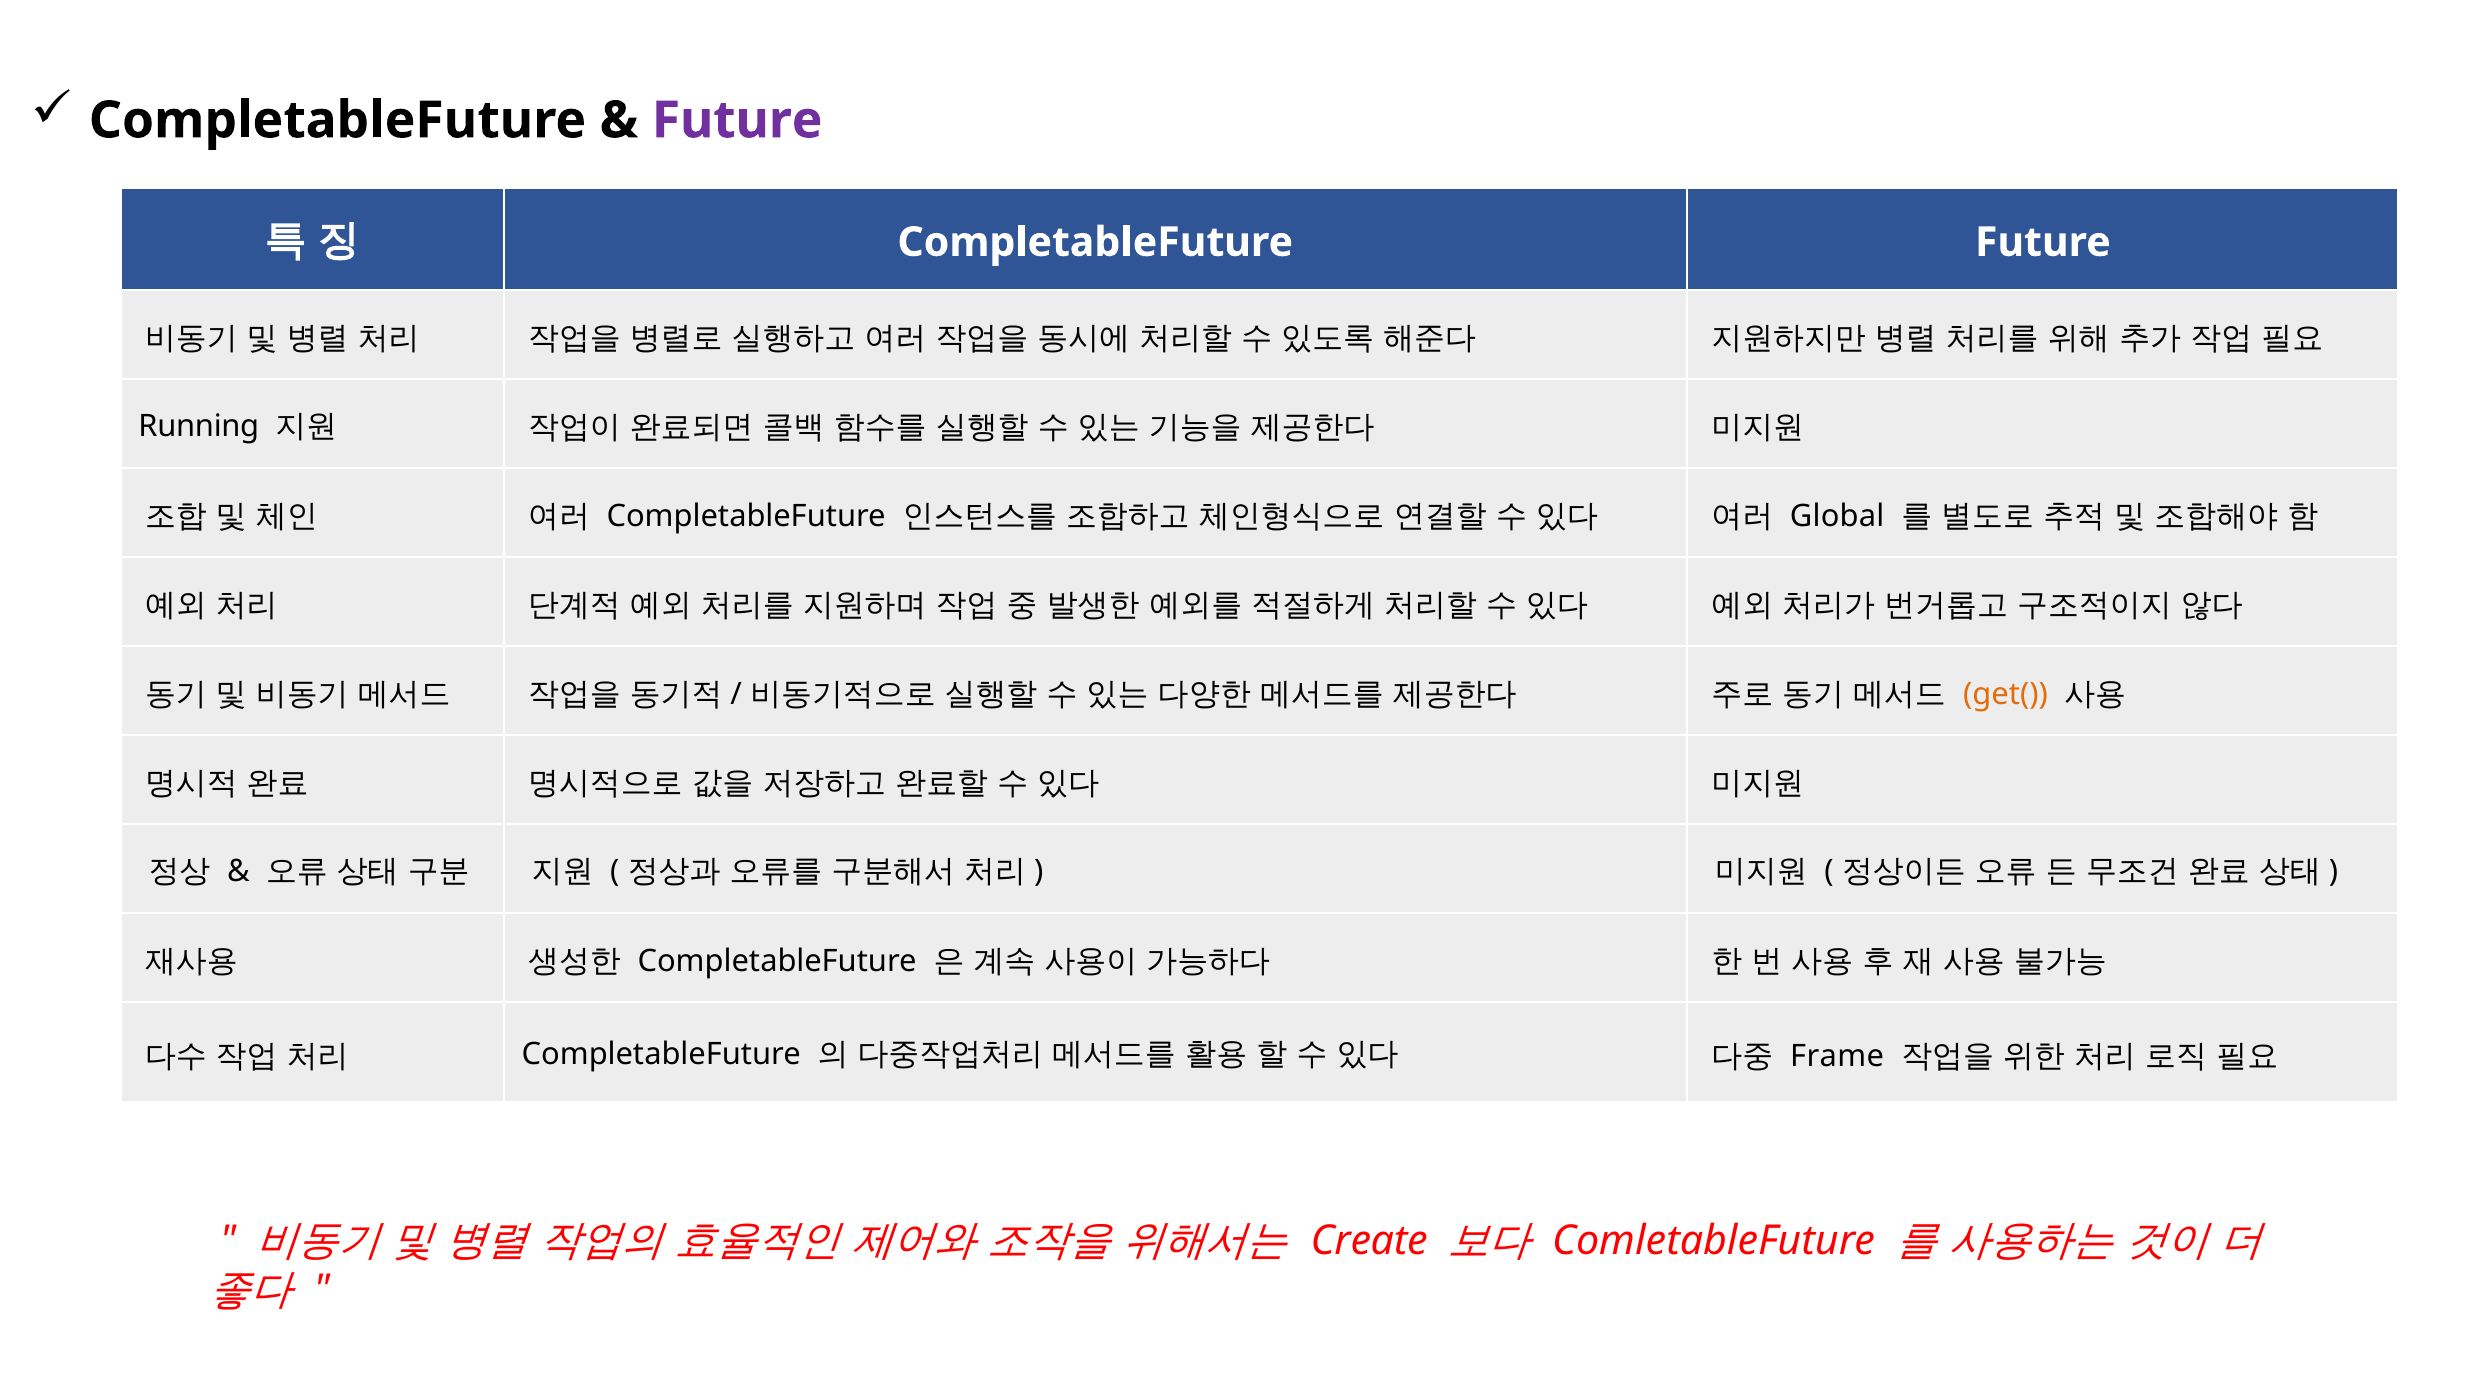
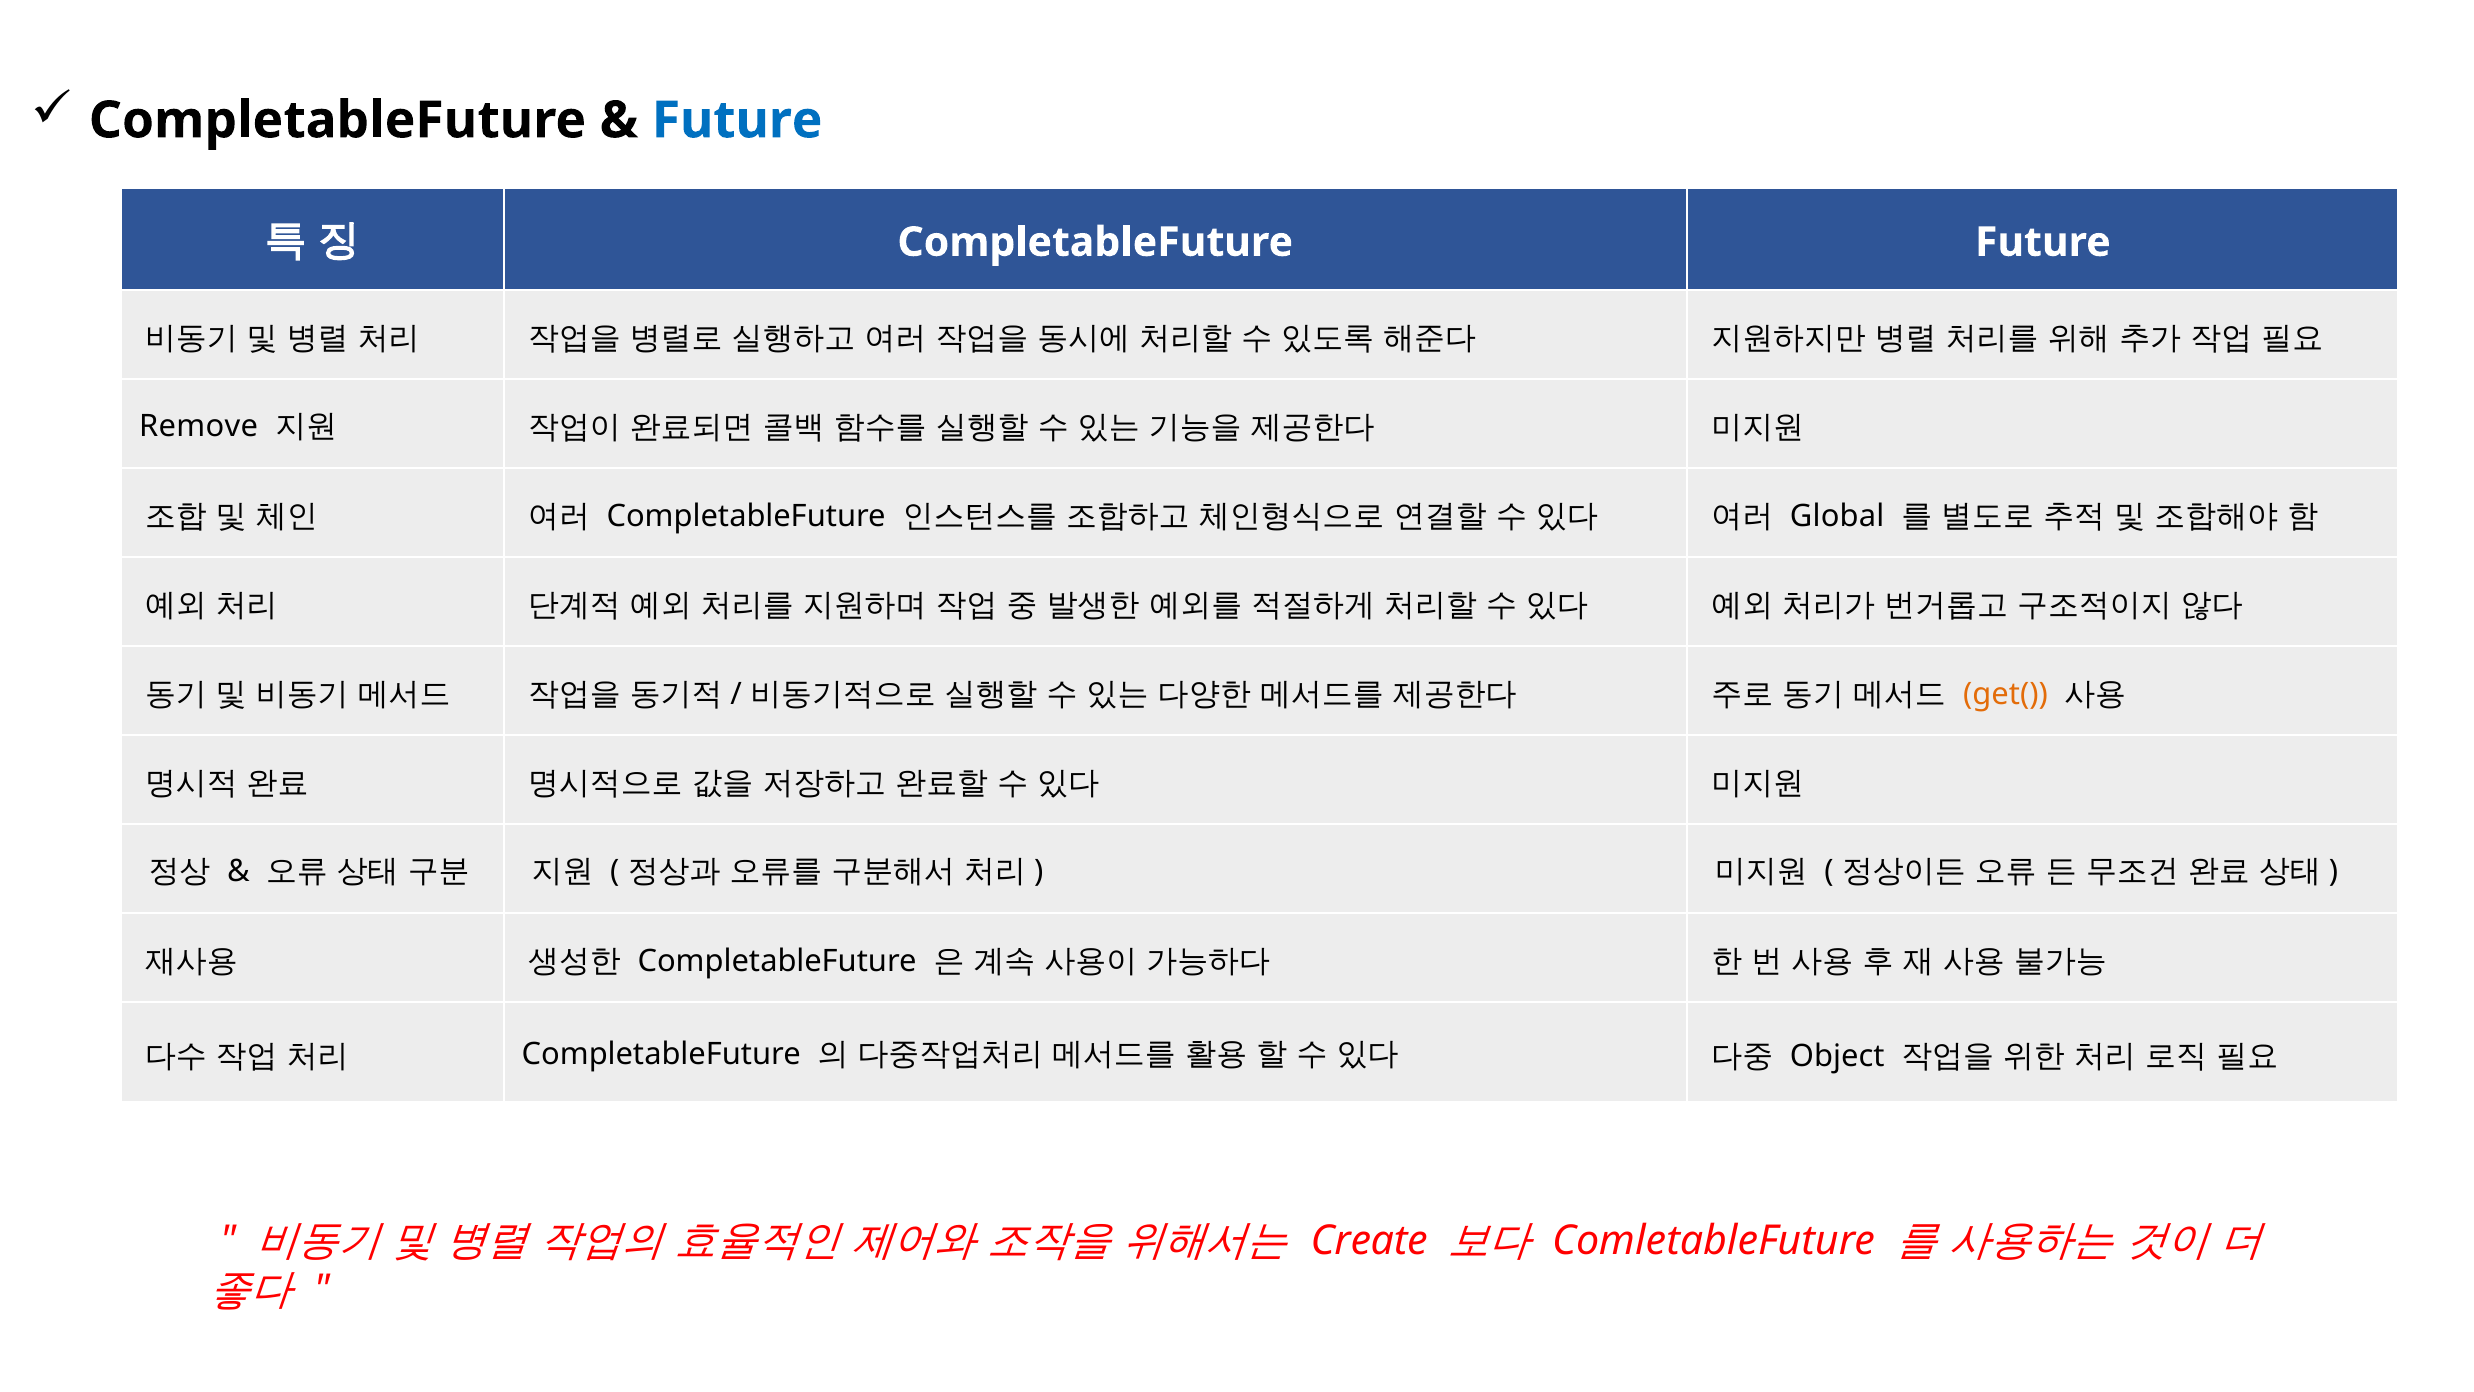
Future colour: purple -> blue (737, 120)
Running: Running -> Remove (199, 426)
Frame: Frame -> Object (1837, 1056)
